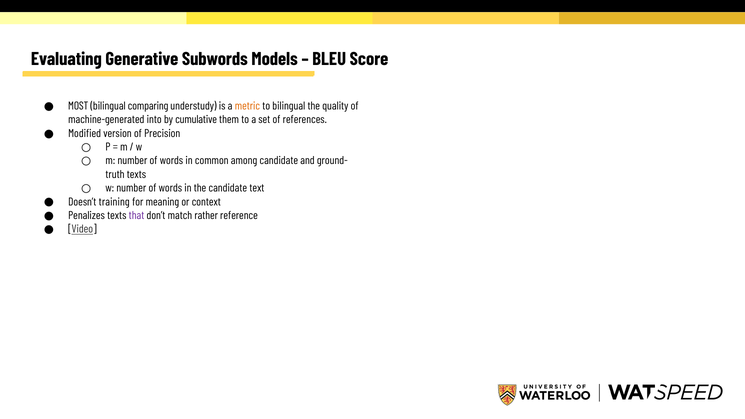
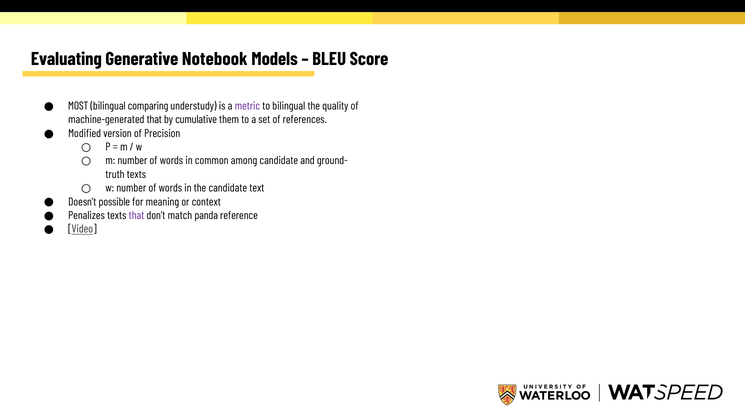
Subwords: Subwords -> Notebook (215, 59)
metric colour: orange -> purple (247, 106)
machine-generated into: into -> that (154, 120)
training: training -> possible (114, 202)
rather: rather -> panda (206, 216)
